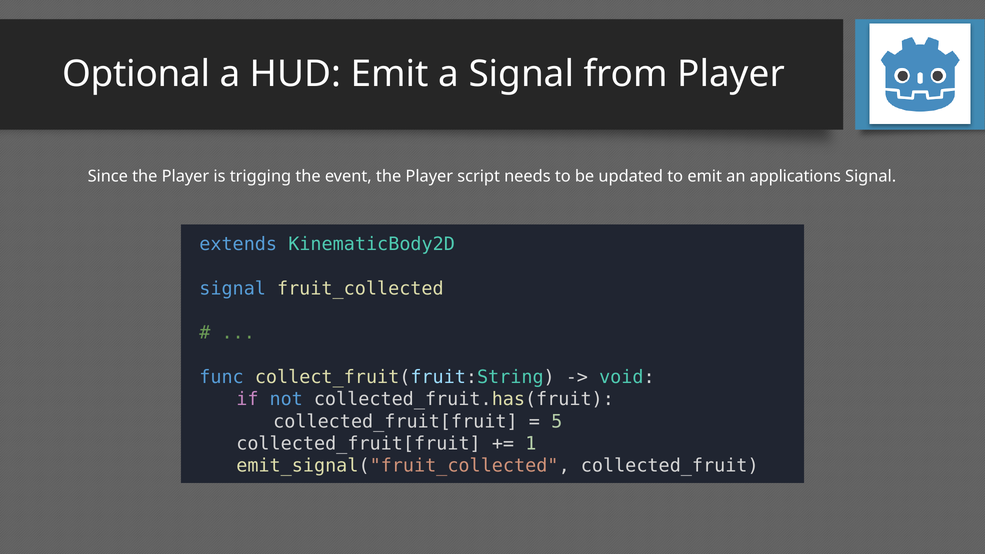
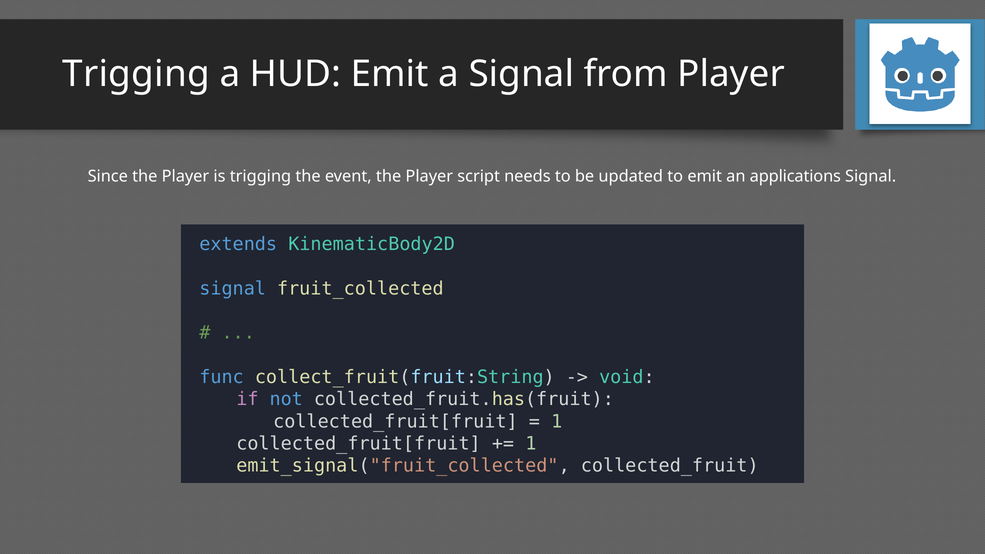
Optional: Optional -> Trigging (136, 74)
5: 5 -> 1 (557, 421)
